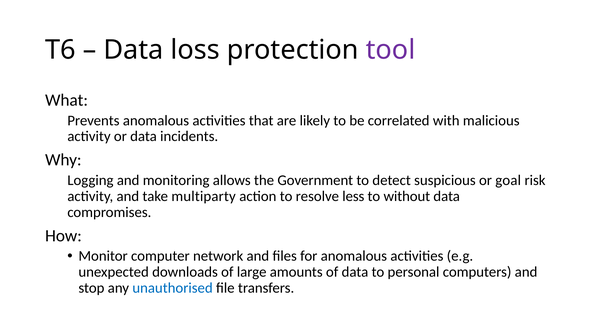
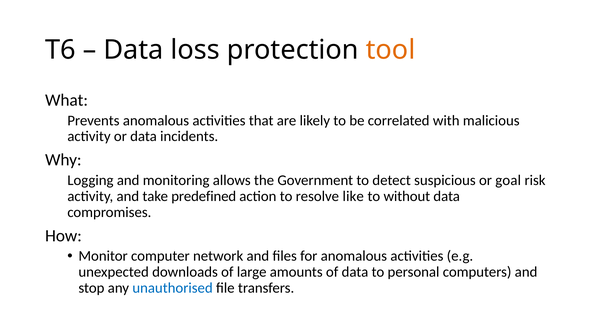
tool colour: purple -> orange (391, 50)
multiparty: multiparty -> predefined (204, 196)
less: less -> like (353, 196)
